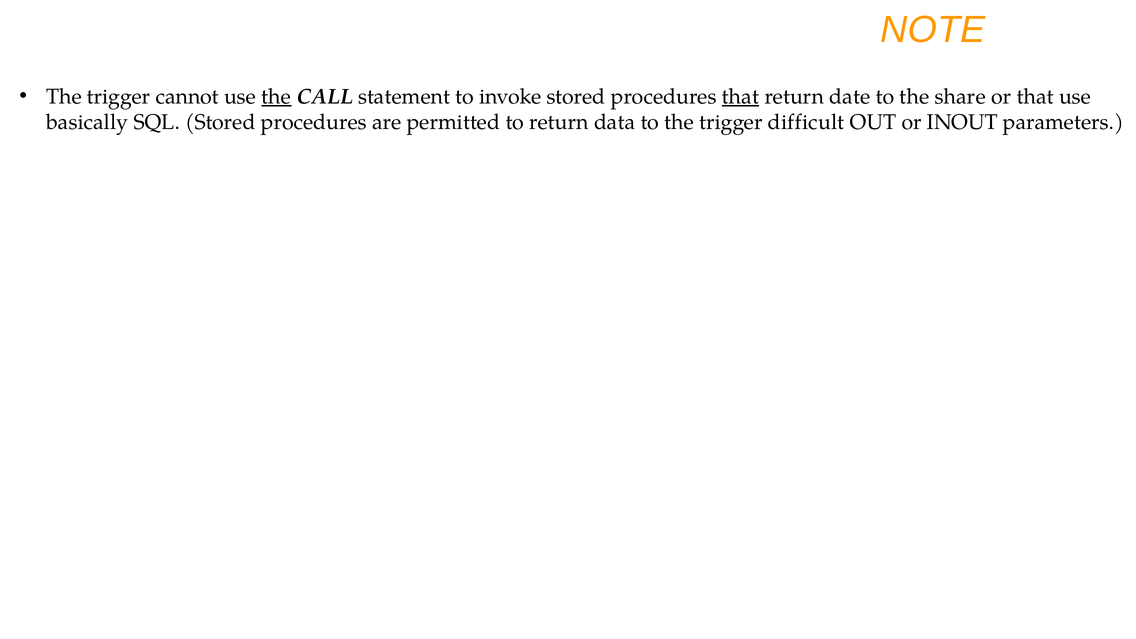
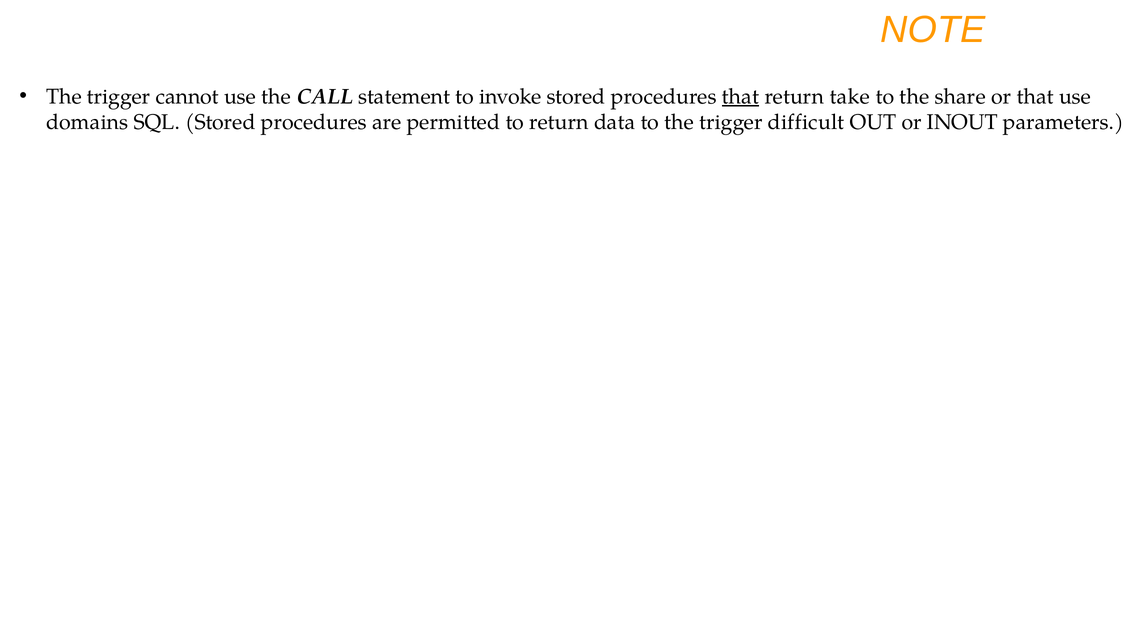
the underline: present -> none (276, 97)
date: date -> take (850, 97)
basically: basically -> domains (87, 122)
